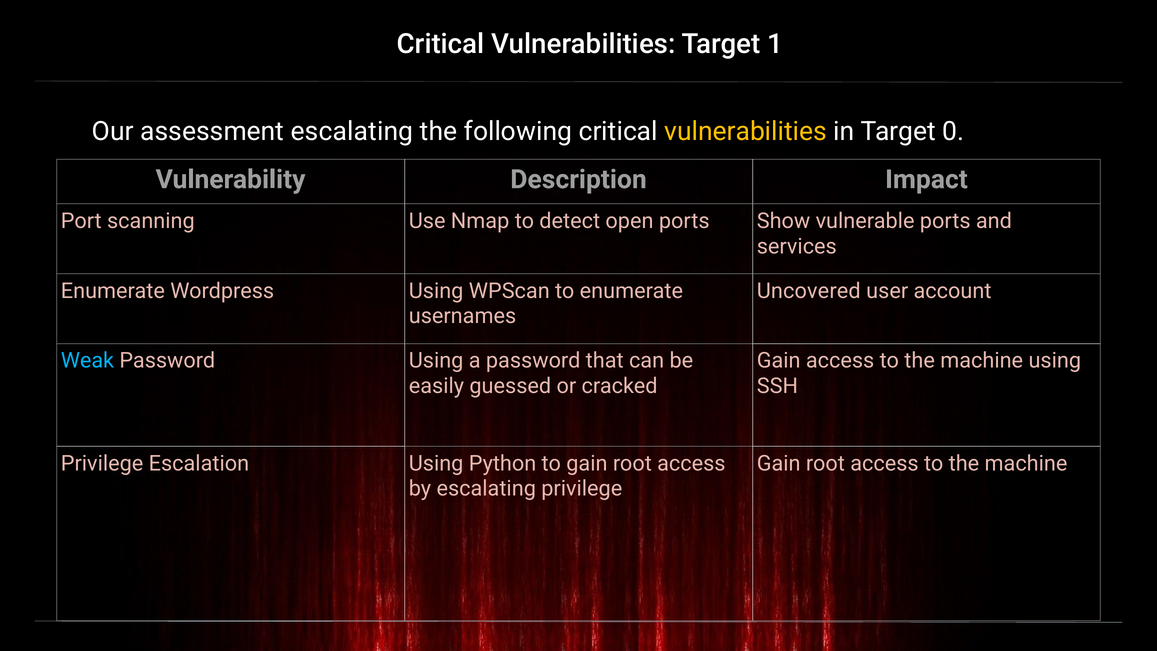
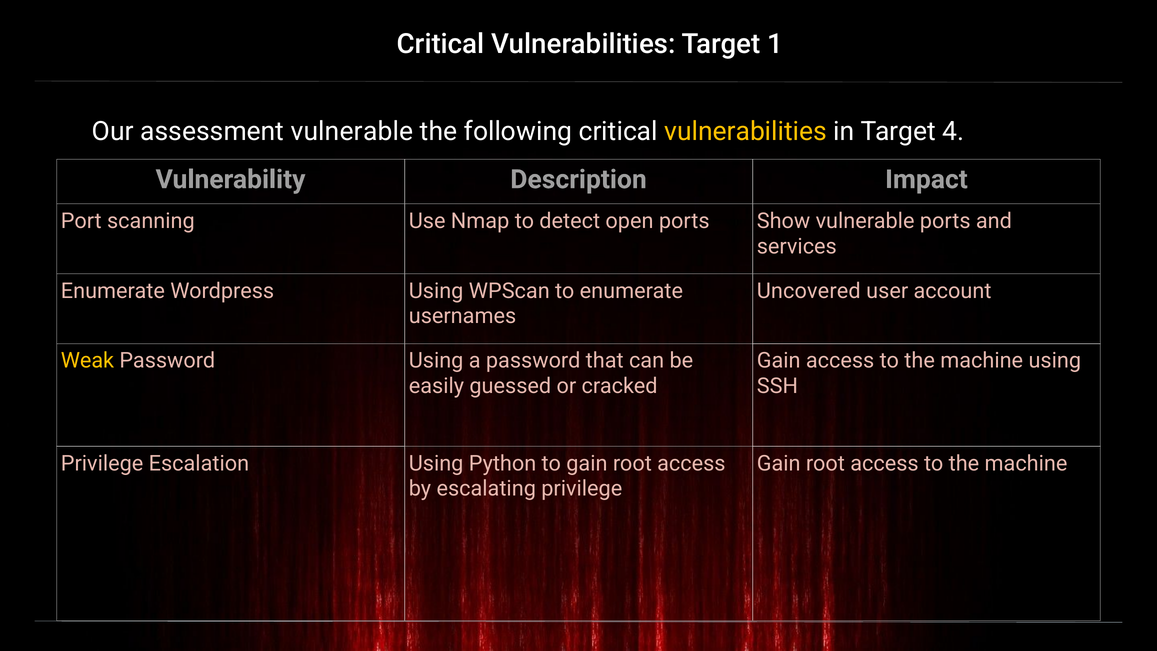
assessment escalating: escalating -> vulnerable (352, 132)
0: 0 -> 4 (953, 132)
Weak colour: light blue -> yellow (87, 361)
